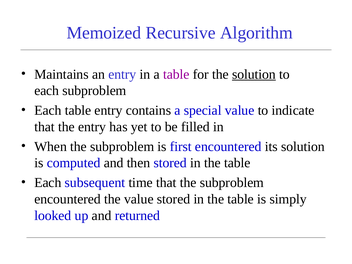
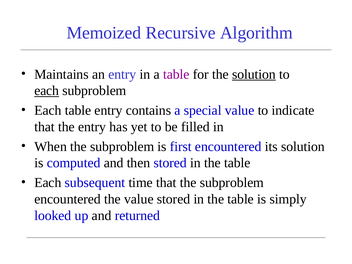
each underline: none -> present (47, 91)
